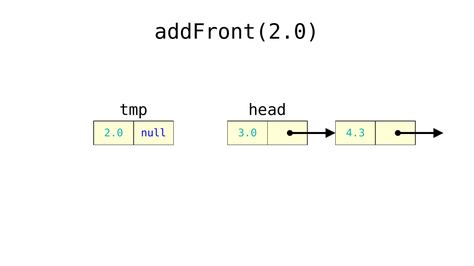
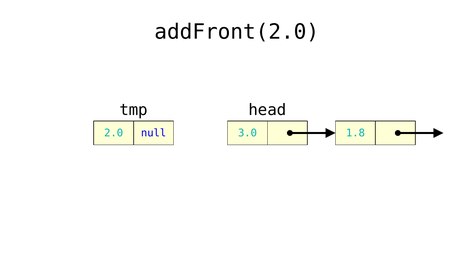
4.3: 4.3 -> 1.8 (355, 133)
